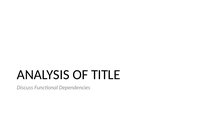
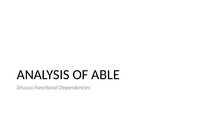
TITLE: TITLE -> ABLE (106, 75)
